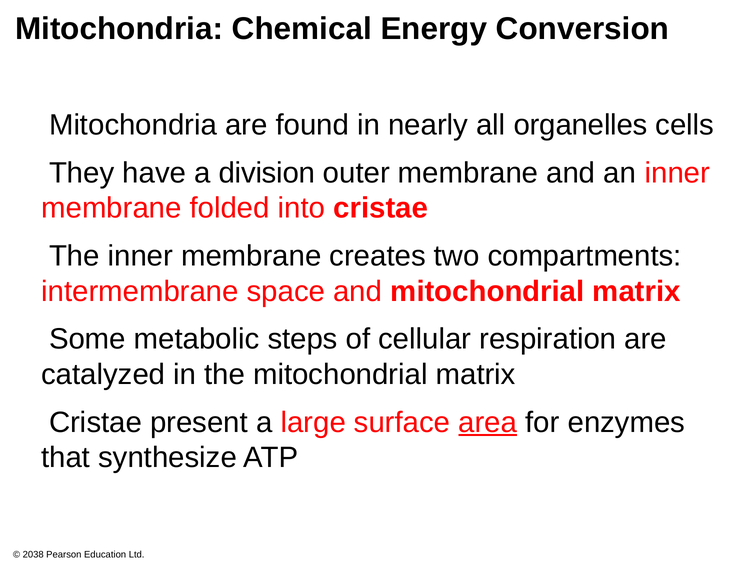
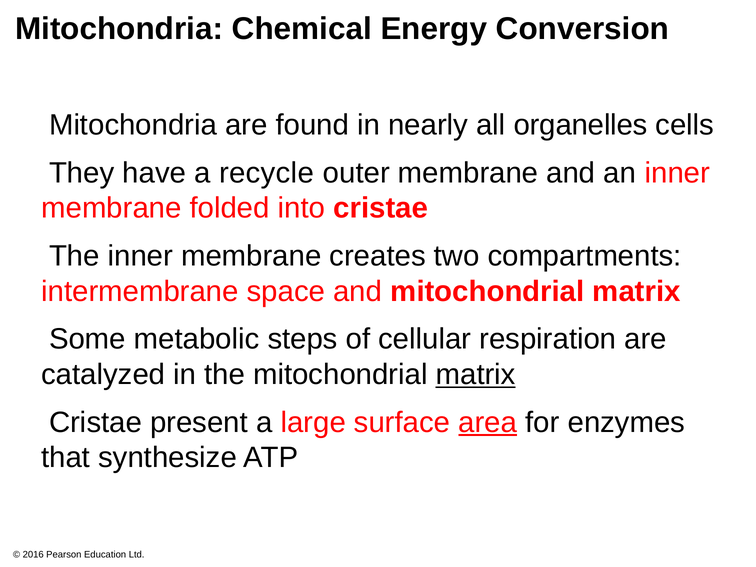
division: division -> recycle (267, 173)
matrix underline: none -> present (476, 375)
2038: 2038 -> 2016 (33, 555)
